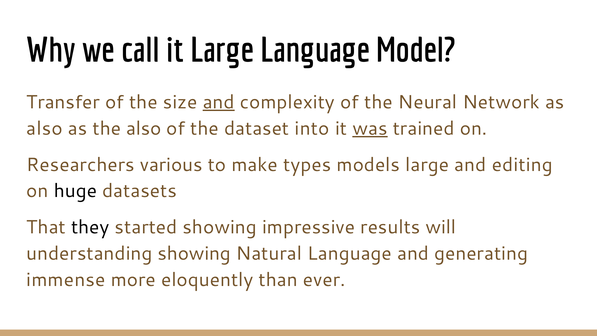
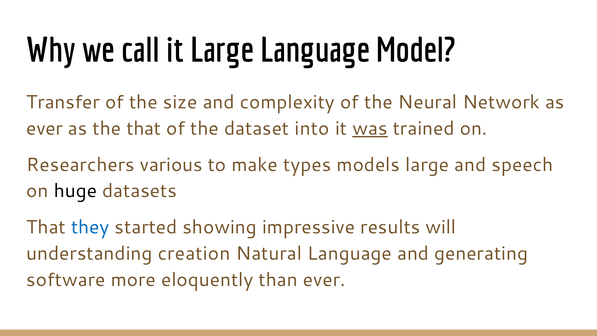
and underline: present -> none (219, 102)
also: also -> ever (45, 128)
the also: also -> that (144, 128)
editing: editing -> speech (522, 165)
they colour: black -> blue (90, 227)
understanding showing: showing -> creation (194, 253)
immense: immense -> software (66, 280)
